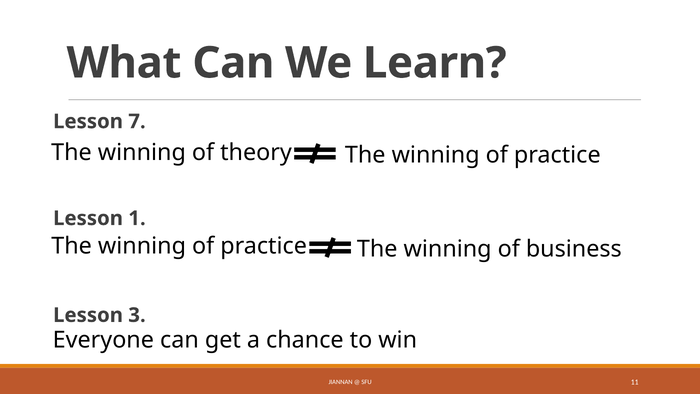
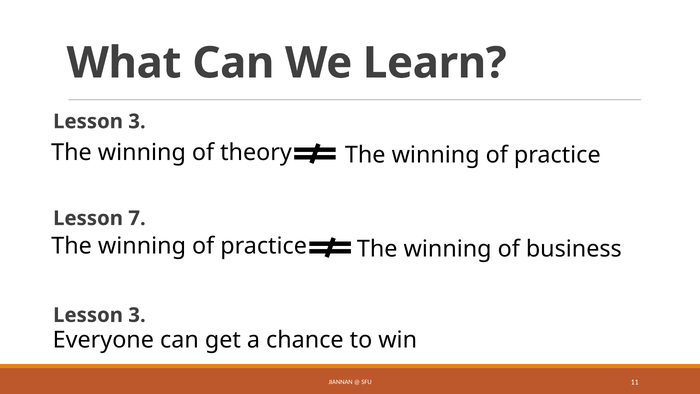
7: 7 -> 3 (137, 121)
1: 1 -> 7 (137, 218)
